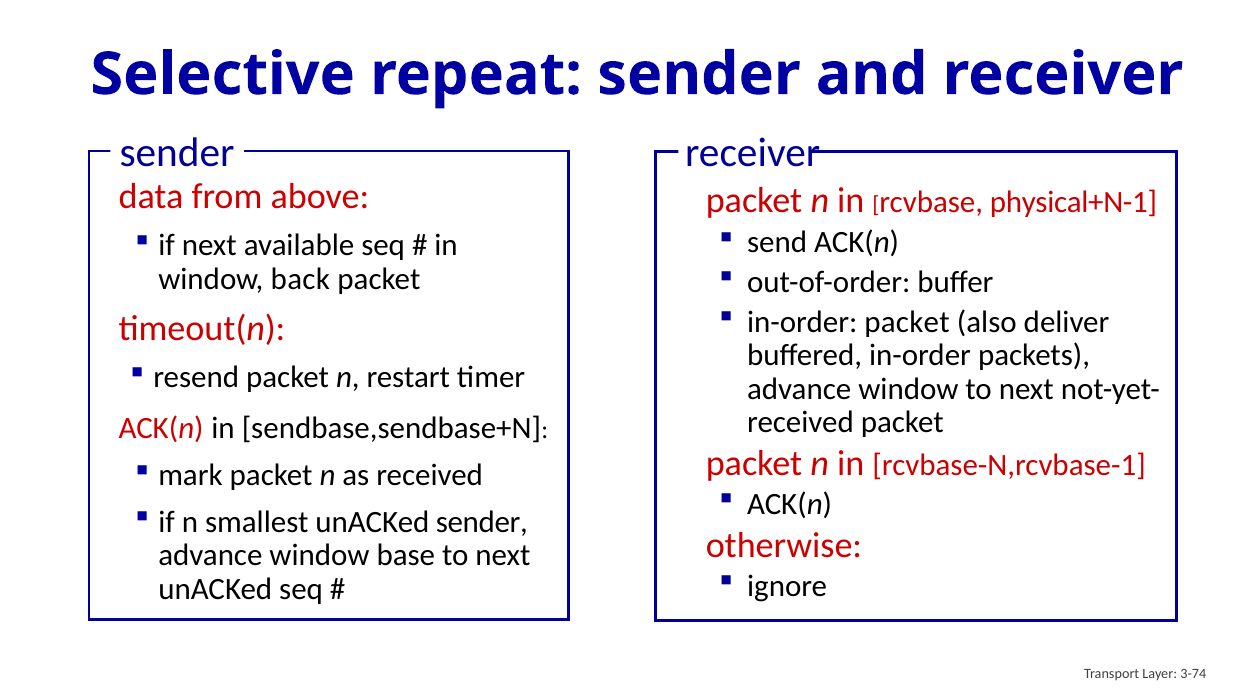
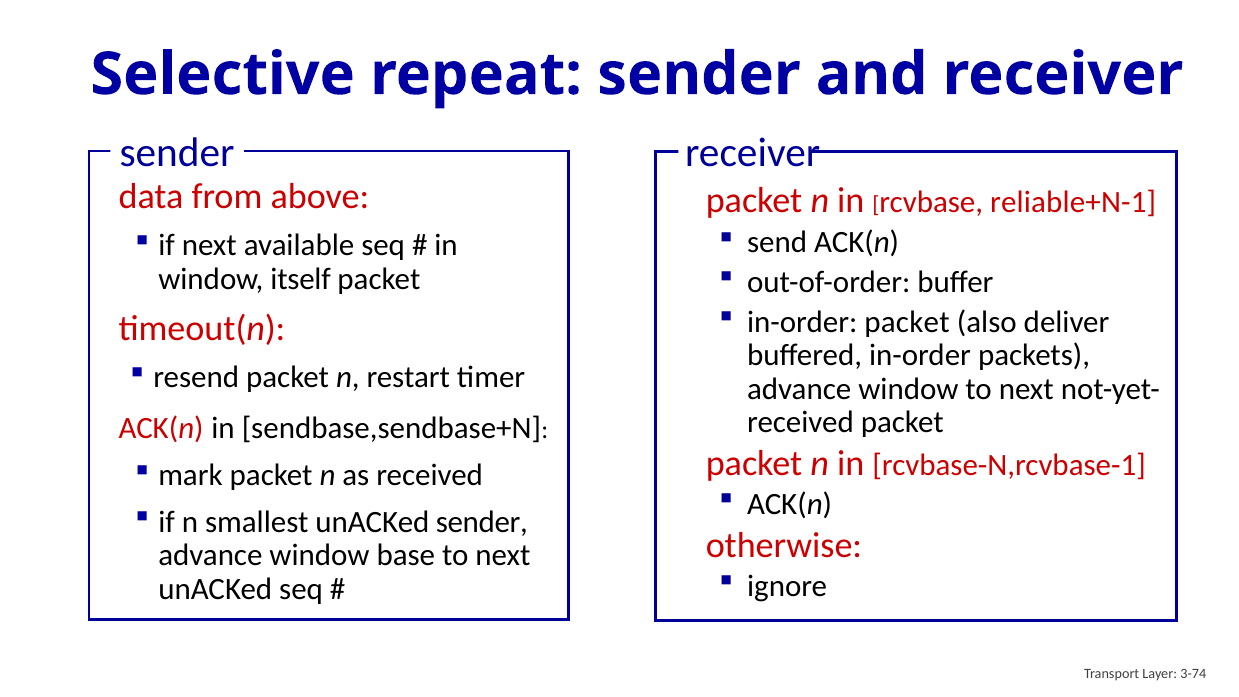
physical+N-1: physical+N-1 -> reliable+N-1 (1073, 202)
back: back -> itself (301, 279)
